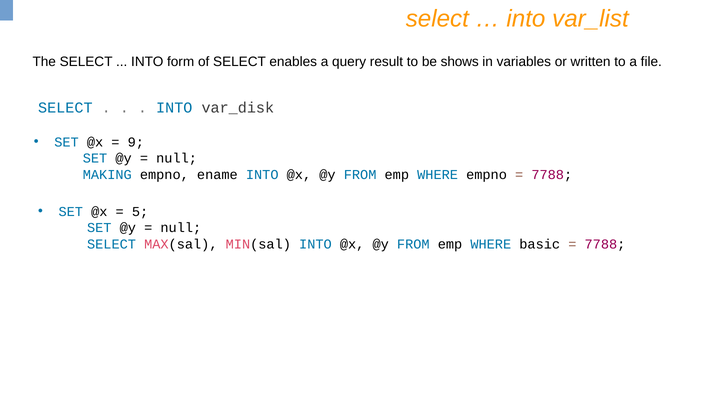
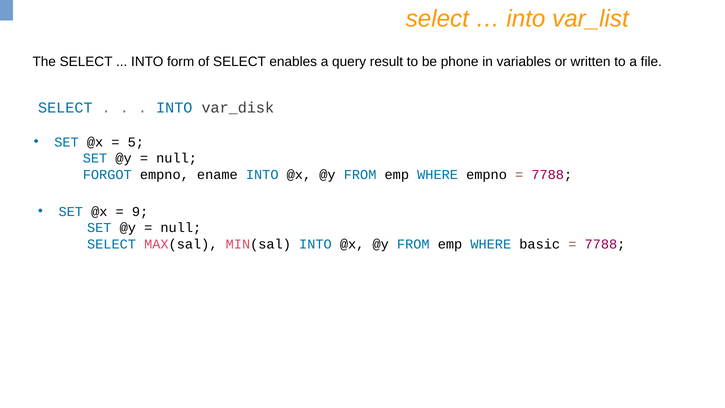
shows: shows -> phone (460, 62)
9: 9 -> 5 (136, 142)
MAKING: MAKING -> FORGOT (107, 175)
5: 5 -> 9 (140, 212)
